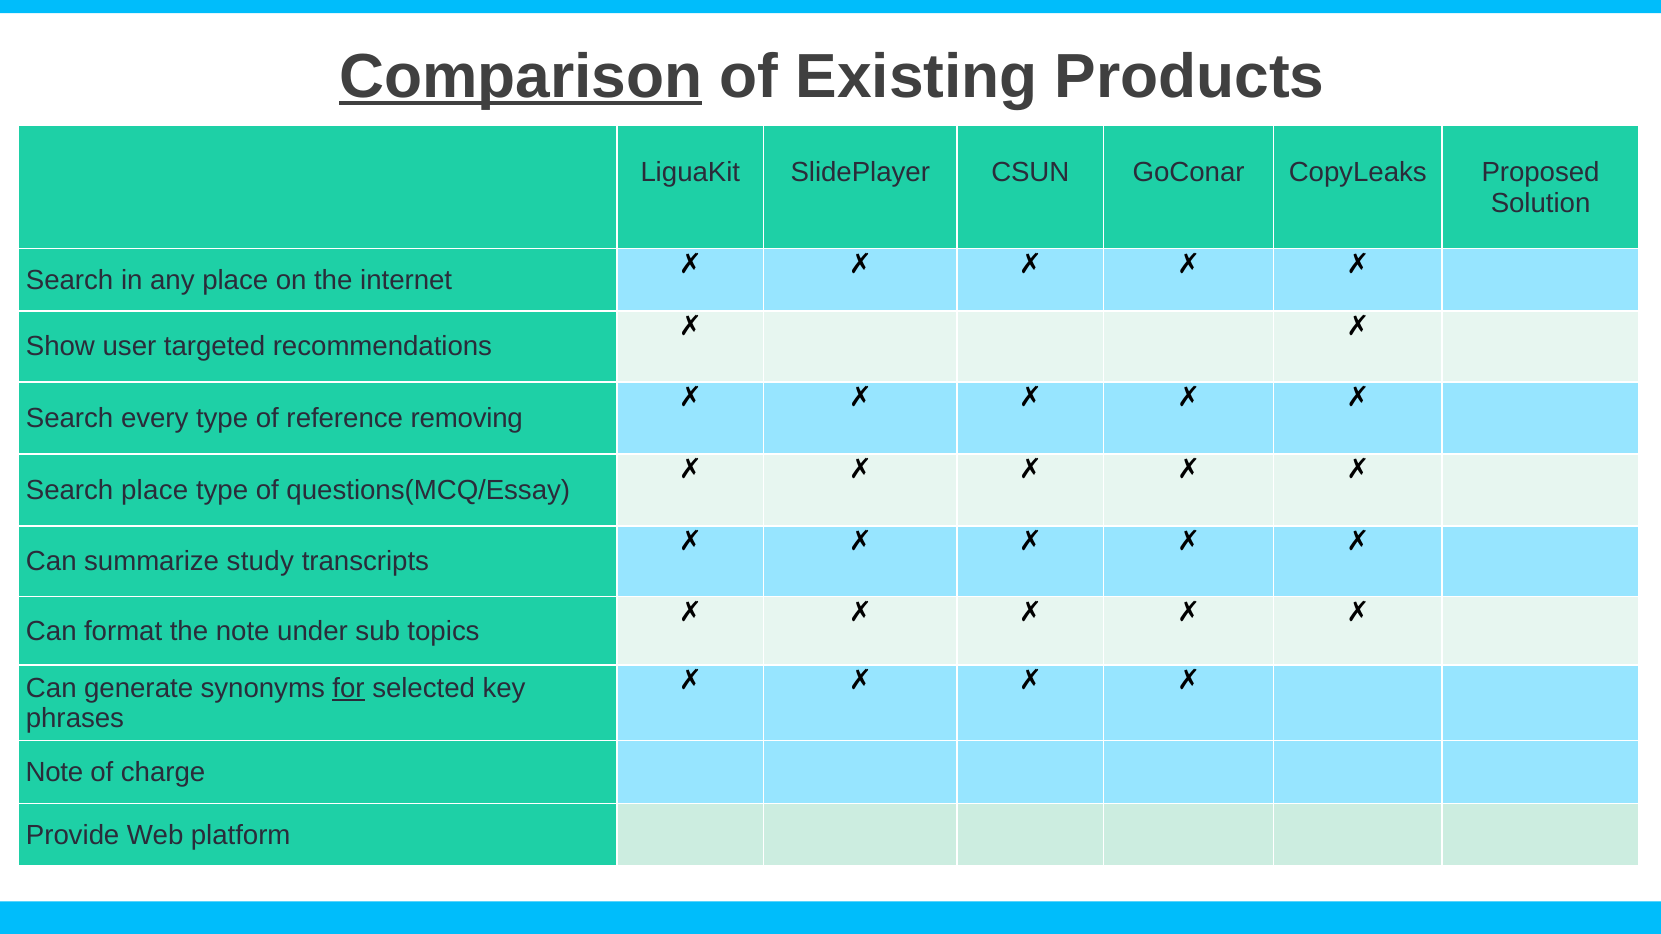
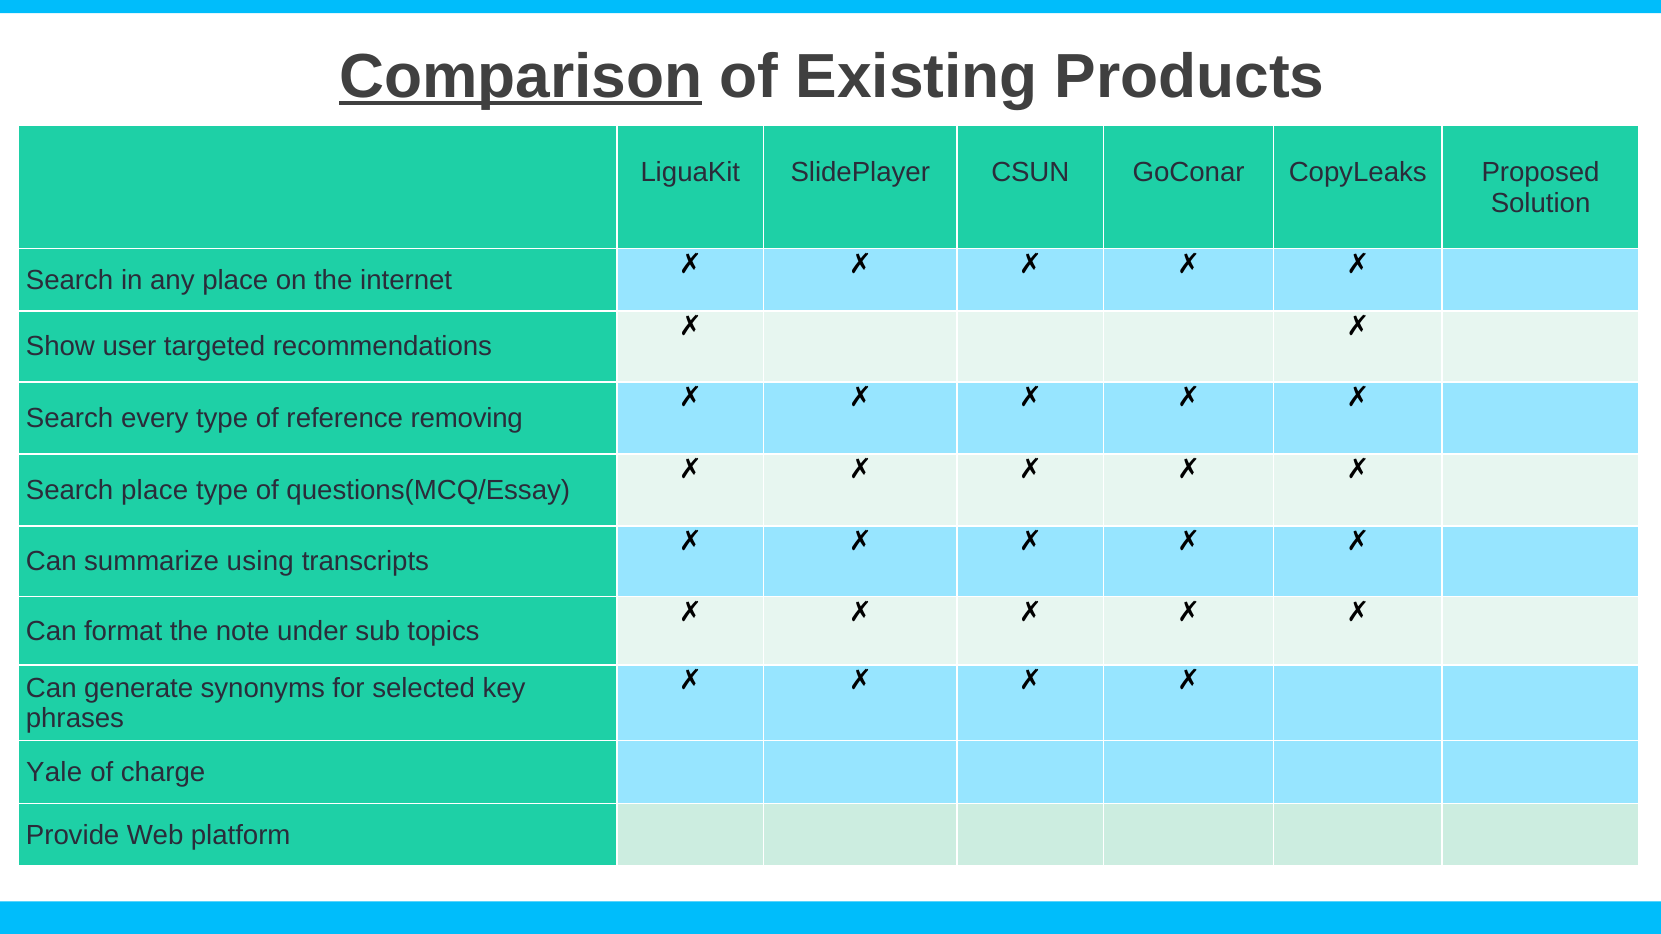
study: study -> using (260, 562)
for underline: present -> none (349, 688)
Note: Note -> Yale (54, 773)
